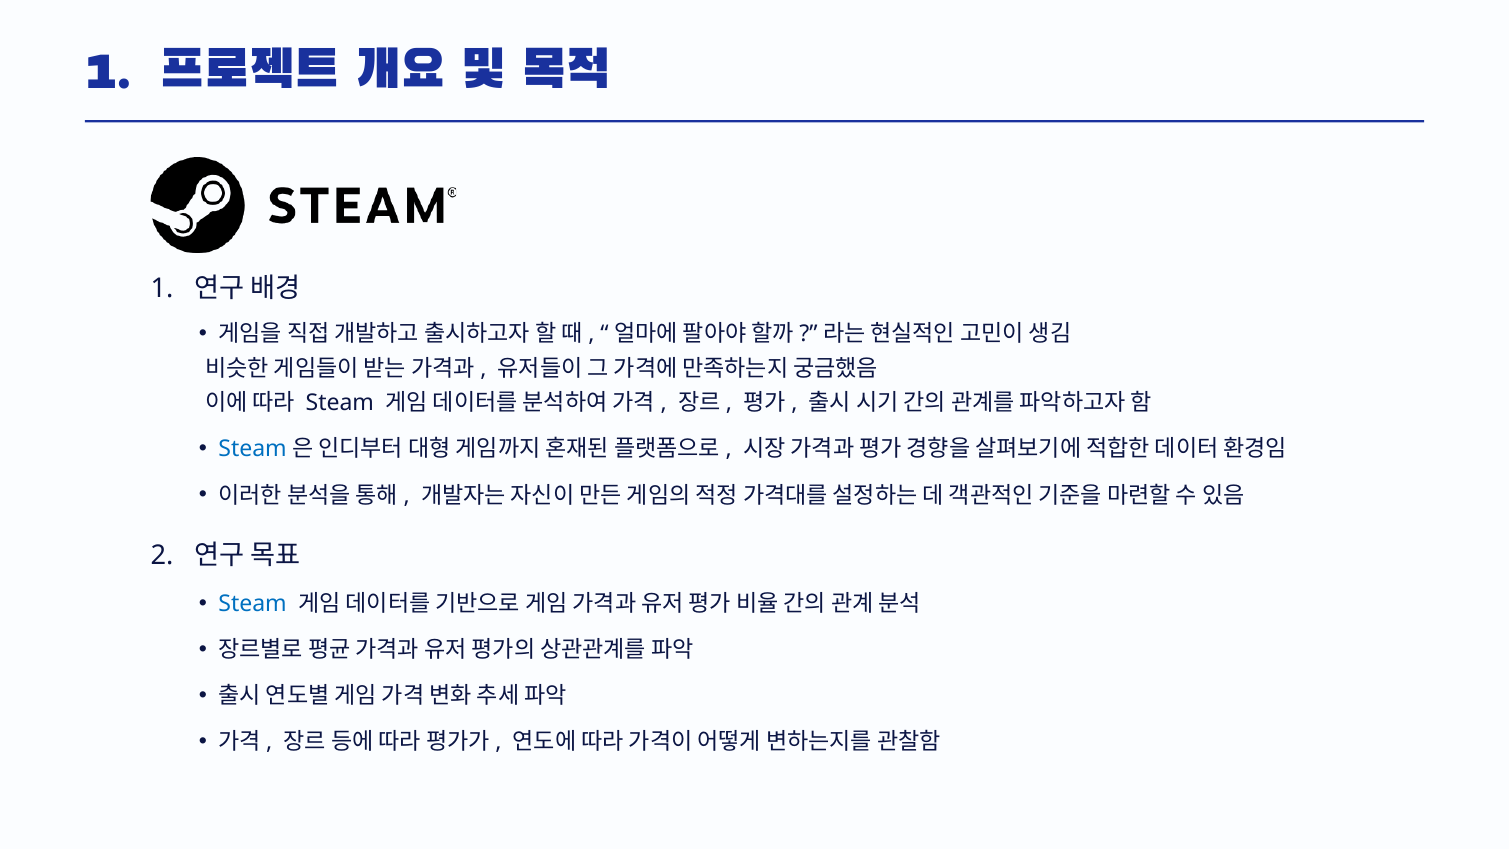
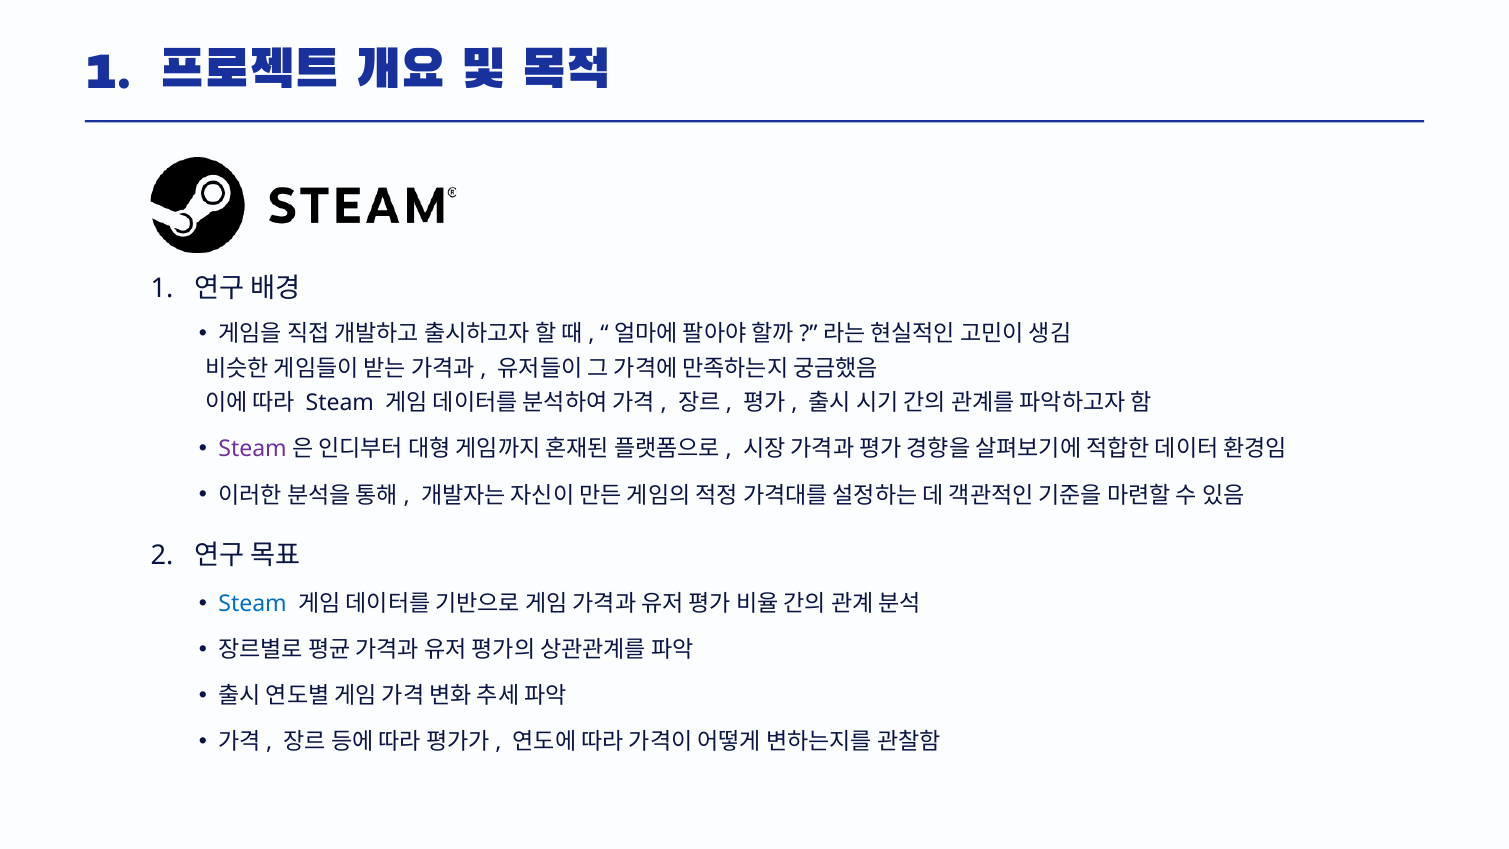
Steam colour: blue -> purple (253, 449)
